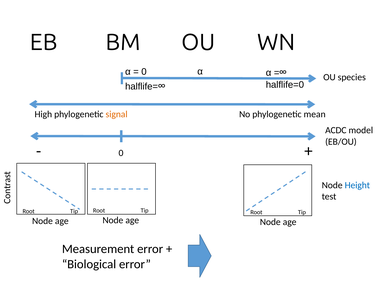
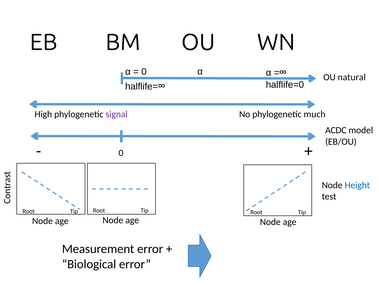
species: species -> natural (352, 77)
signal colour: orange -> purple (117, 114)
mean: mean -> much (315, 114)
